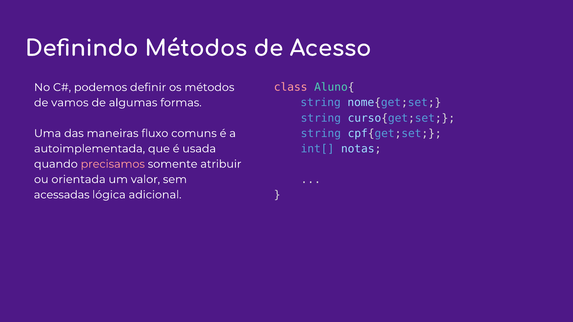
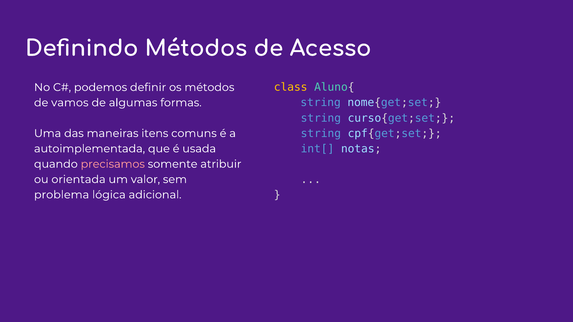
class colour: pink -> yellow (291, 87)
fluxo: fluxo -> itens (155, 133)
acessadas: acessadas -> problema (62, 195)
